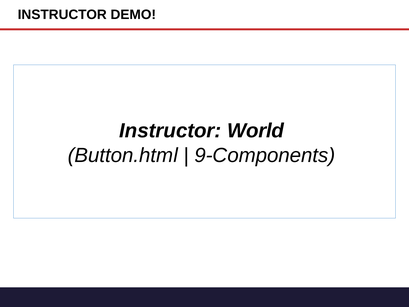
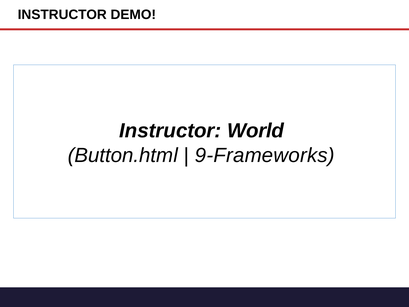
9-Components: 9-Components -> 9-Frameworks (265, 155)
